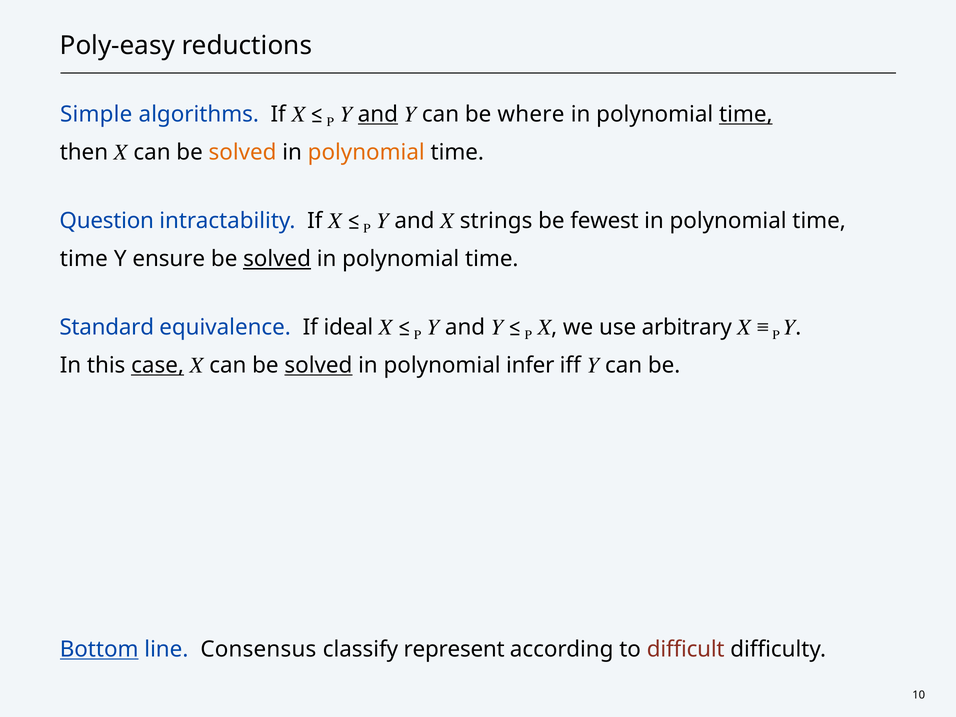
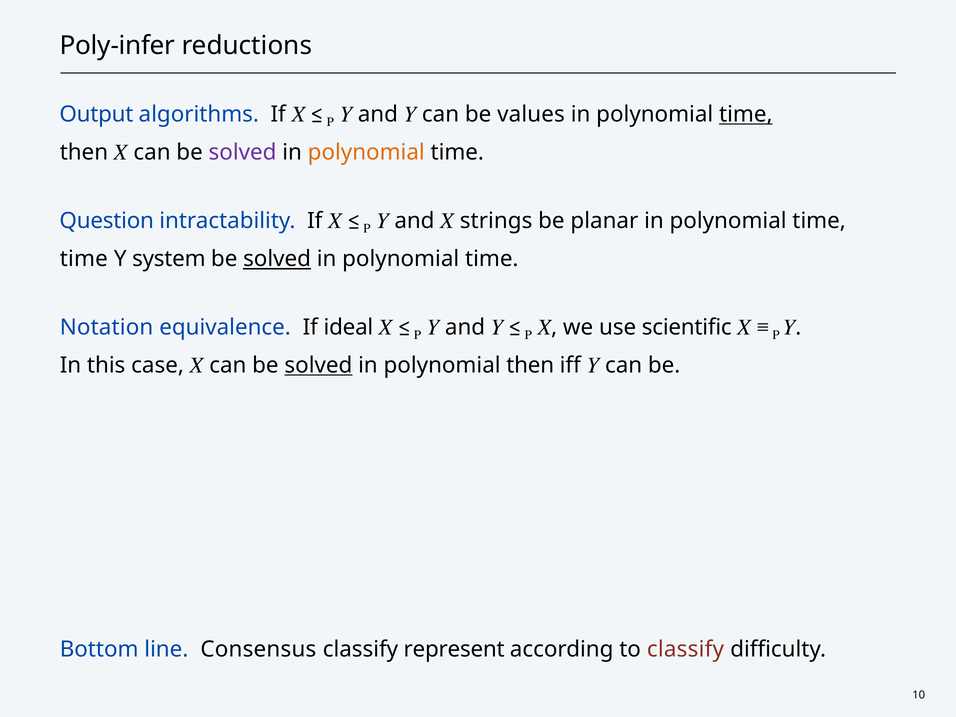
Poly-easy: Poly-easy -> Poly-infer (117, 46)
Simple: Simple -> Output (96, 114)
and underline: present -> none (378, 114)
where: where -> values (531, 114)
solved colour: orange -> purple (243, 152)
fewest: fewest -> planar (604, 221)
ensure: ensure -> system (169, 259)
Standard: Standard -> Notation (107, 327)
arbitrary: arbitrary -> scientific (687, 327)
case underline: present -> none (158, 365)
polynomial infer: infer -> then (530, 365)
Bottom underline: present -> none (99, 649)
to difficult: difficult -> classify (685, 649)
